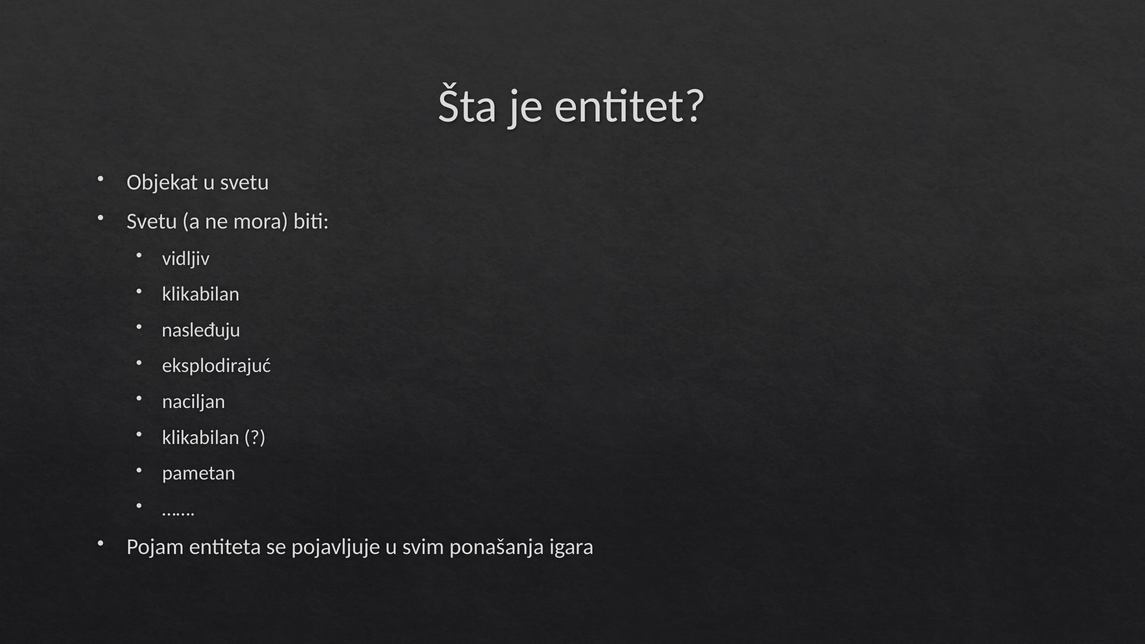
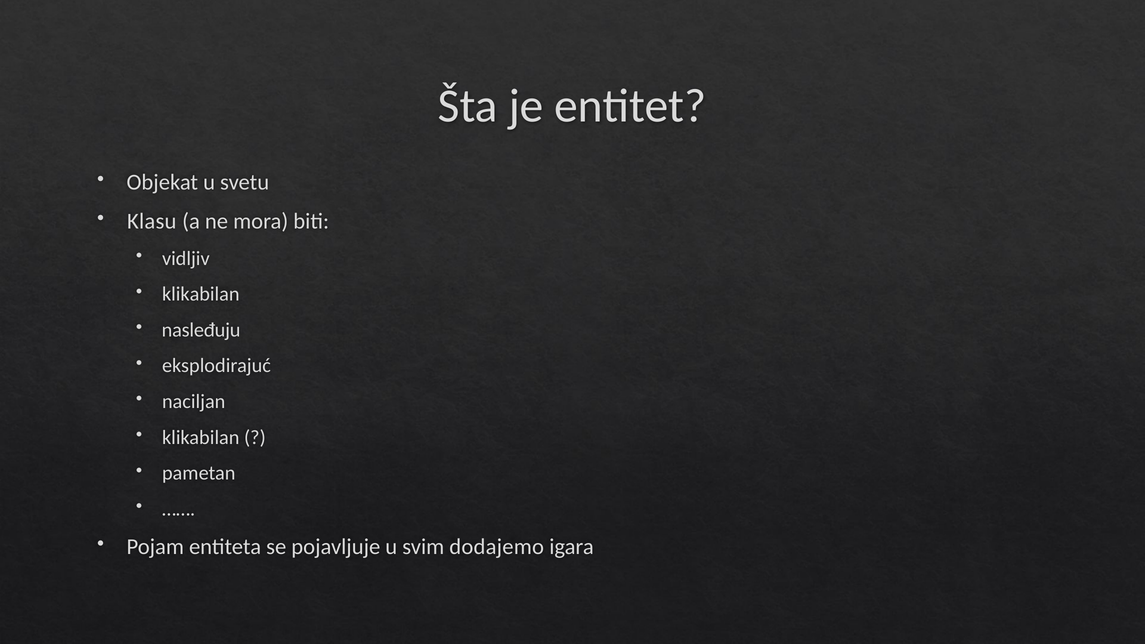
Svetu: Svetu -> Klasu (152, 221)
ponašanja: ponašanja -> dodajemo (497, 547)
